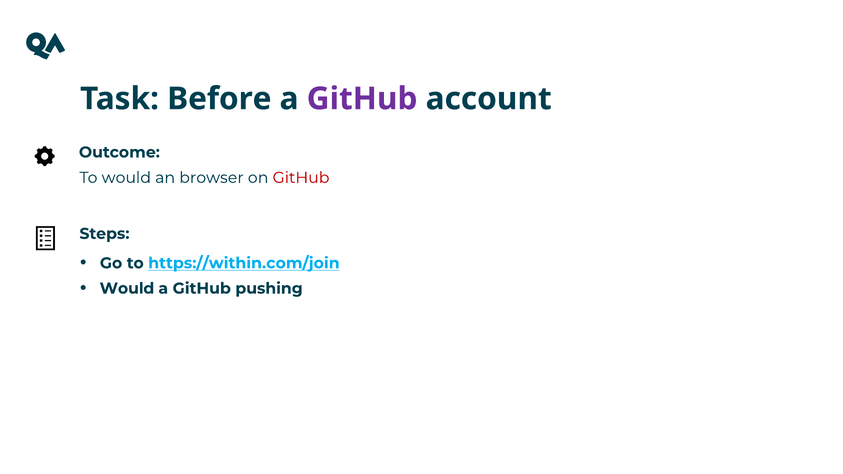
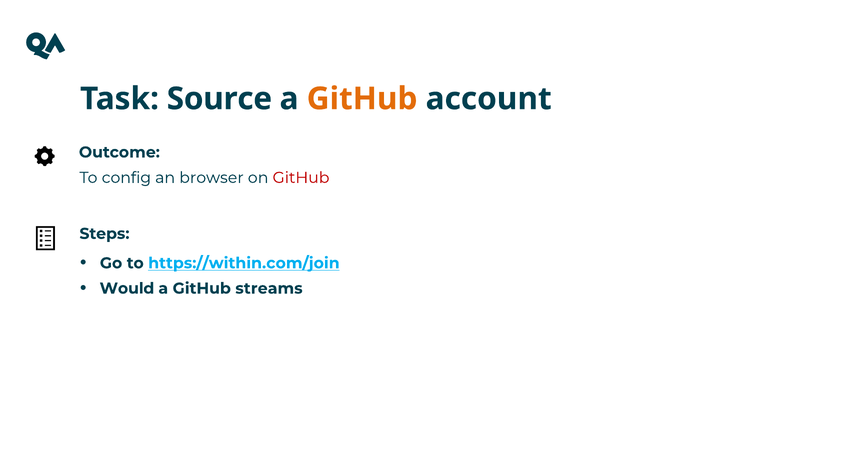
Before: Before -> Source (219, 99)
GitHub colour: purple -> orange (362, 99)
To would: would -> config (126, 178)
pushing: pushing -> streams (269, 289)
